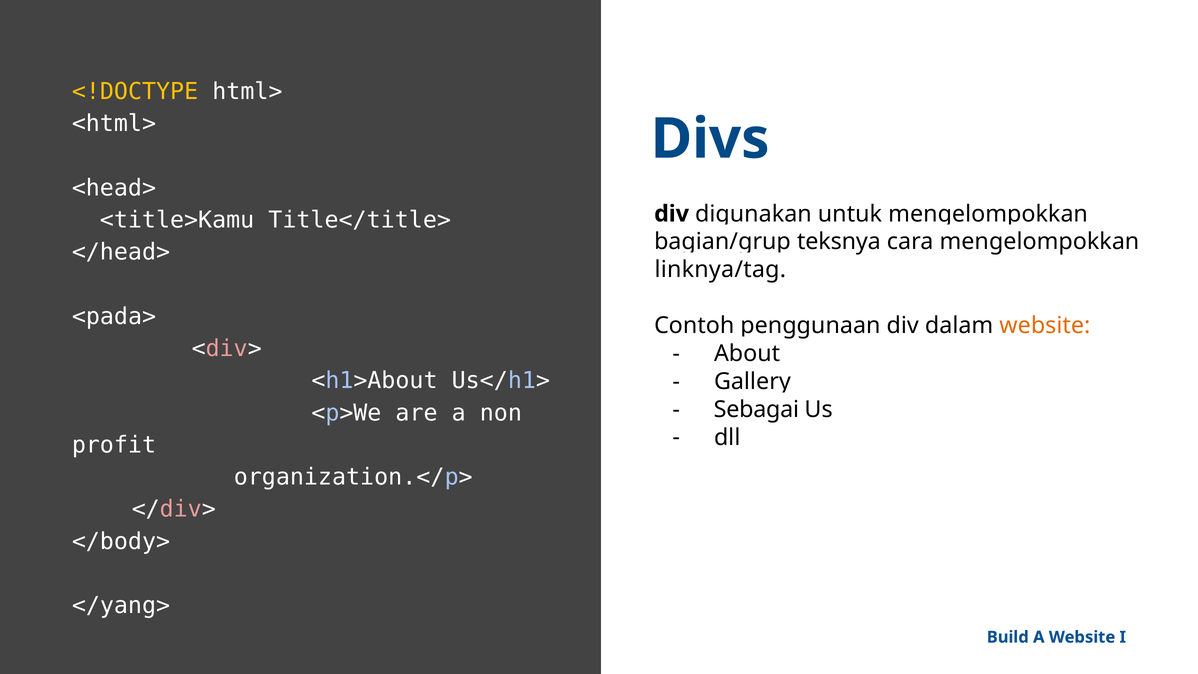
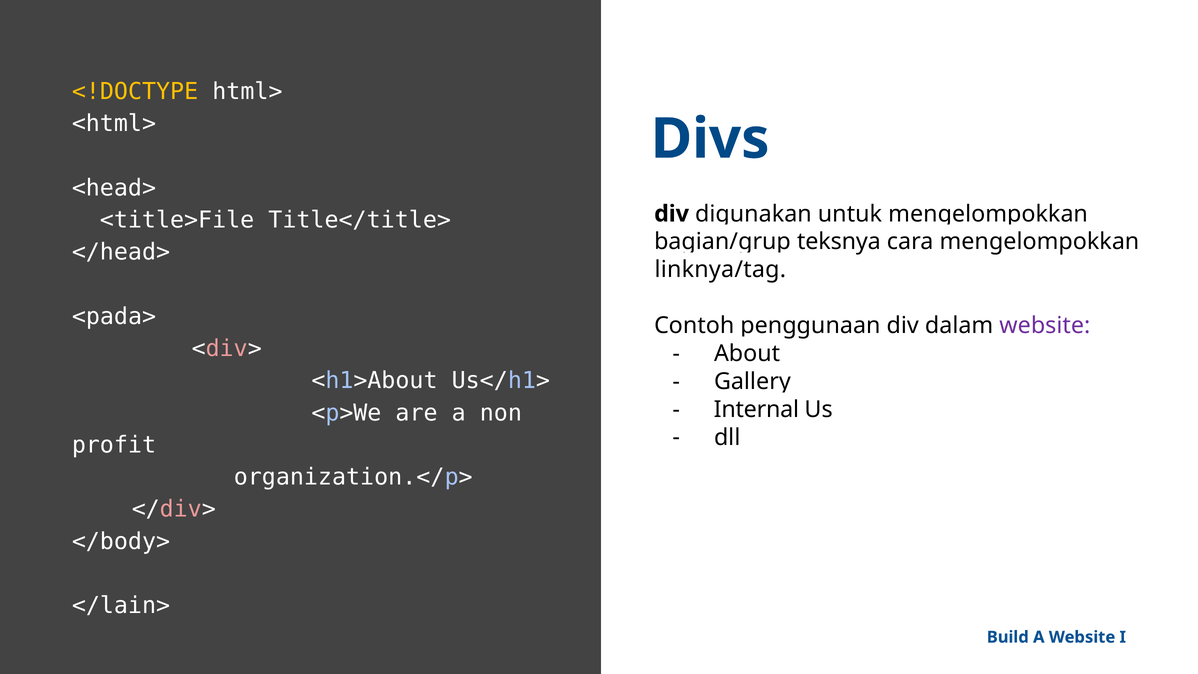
<title>Kamu: <title>Kamu -> <title>File (177, 220)
website colour: orange -> purple (1045, 326)
Sebagai: Sebagai -> Internal (756, 410)
</yang>: </yang> -> </lain> (121, 606)
